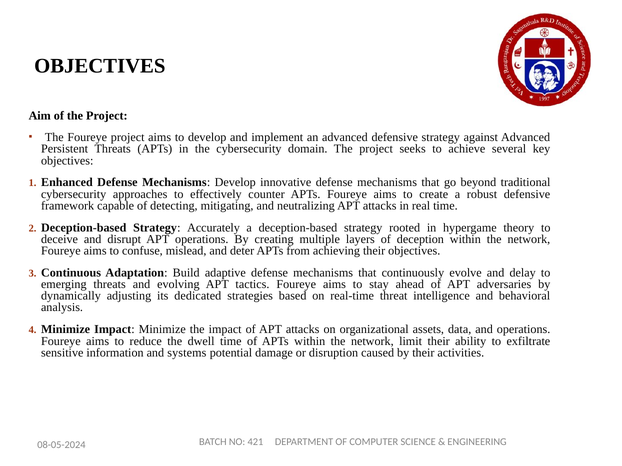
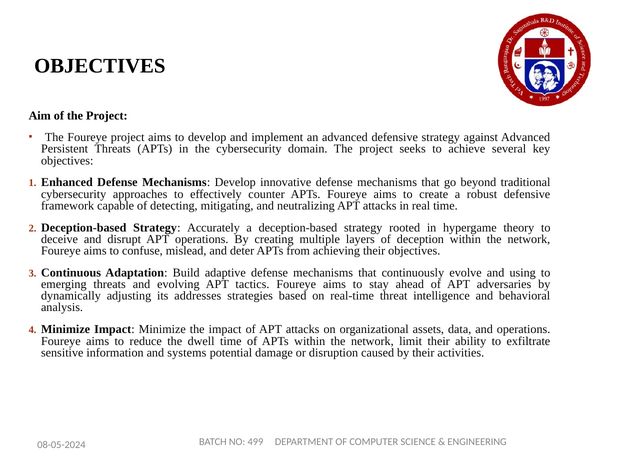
delay: delay -> using (523, 273)
dedicated: dedicated -> addresses (198, 296)
421: 421 -> 499 (255, 442)
